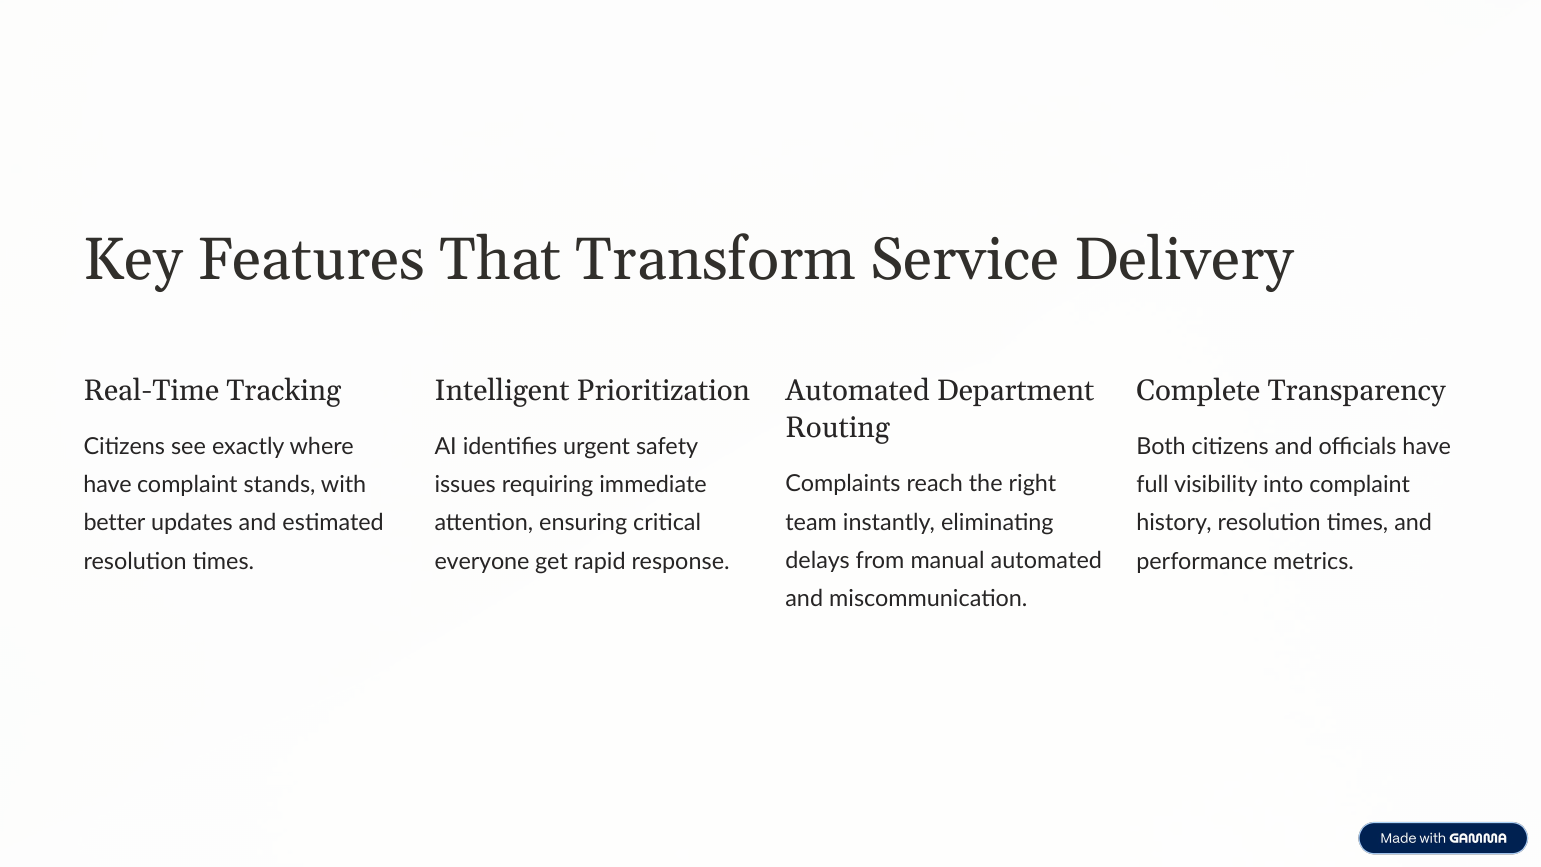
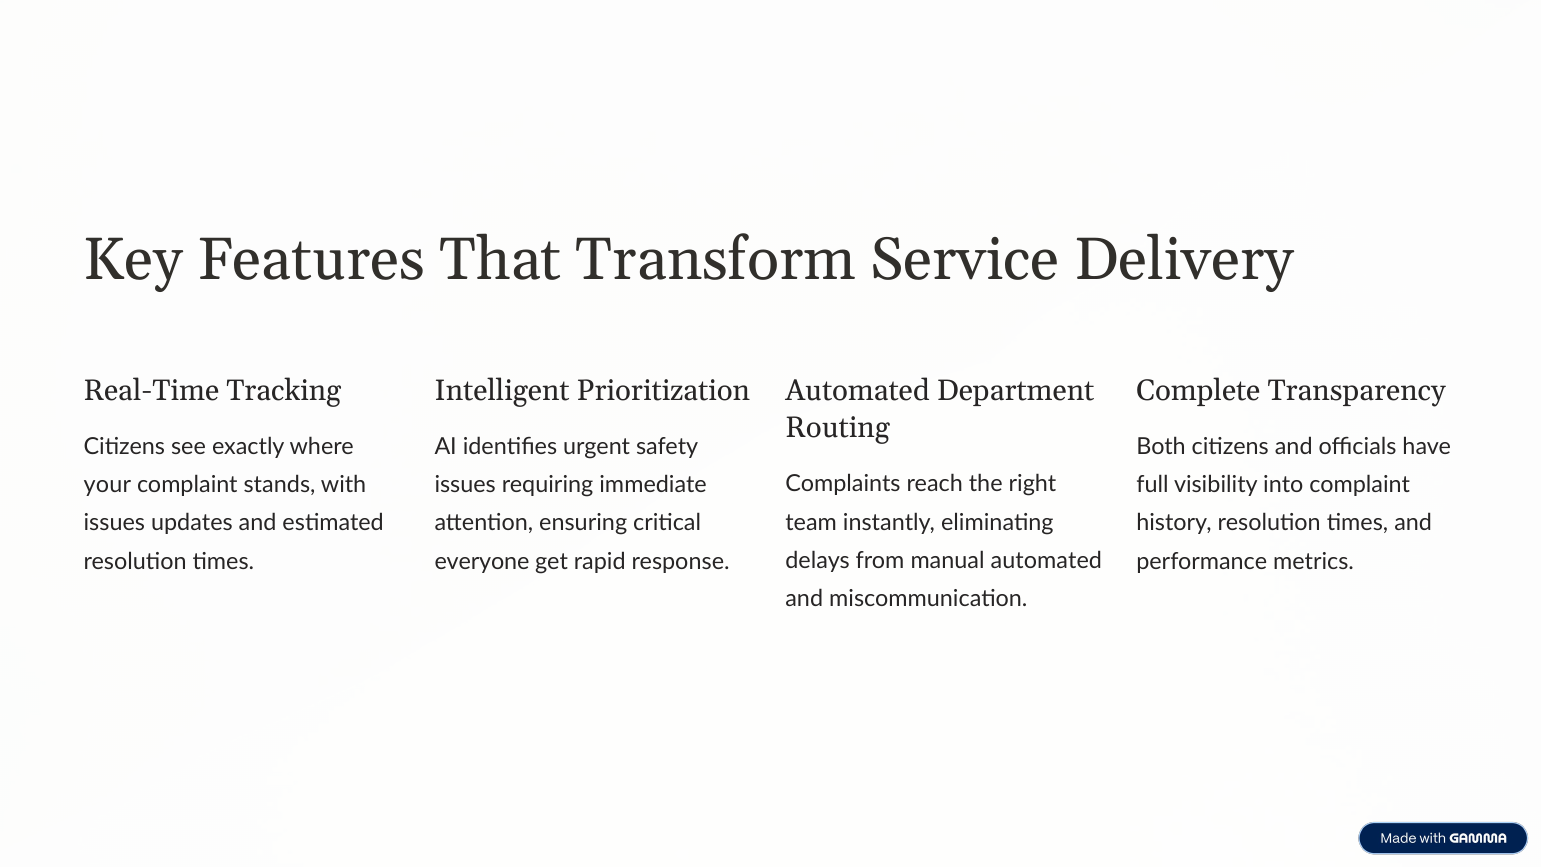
have: have -> your (107, 485)
better: better -> issues (114, 523)
